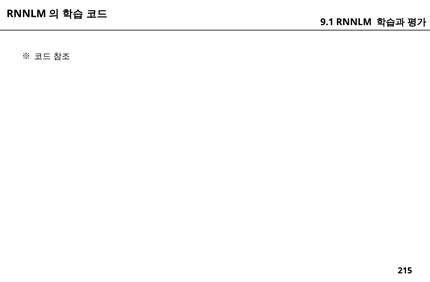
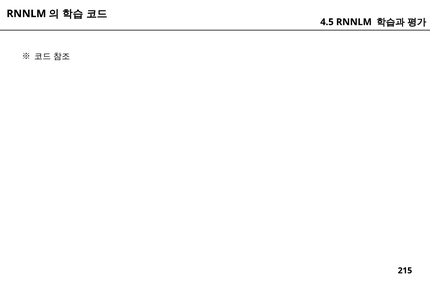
9.1: 9.1 -> 4.5 (327, 22)
